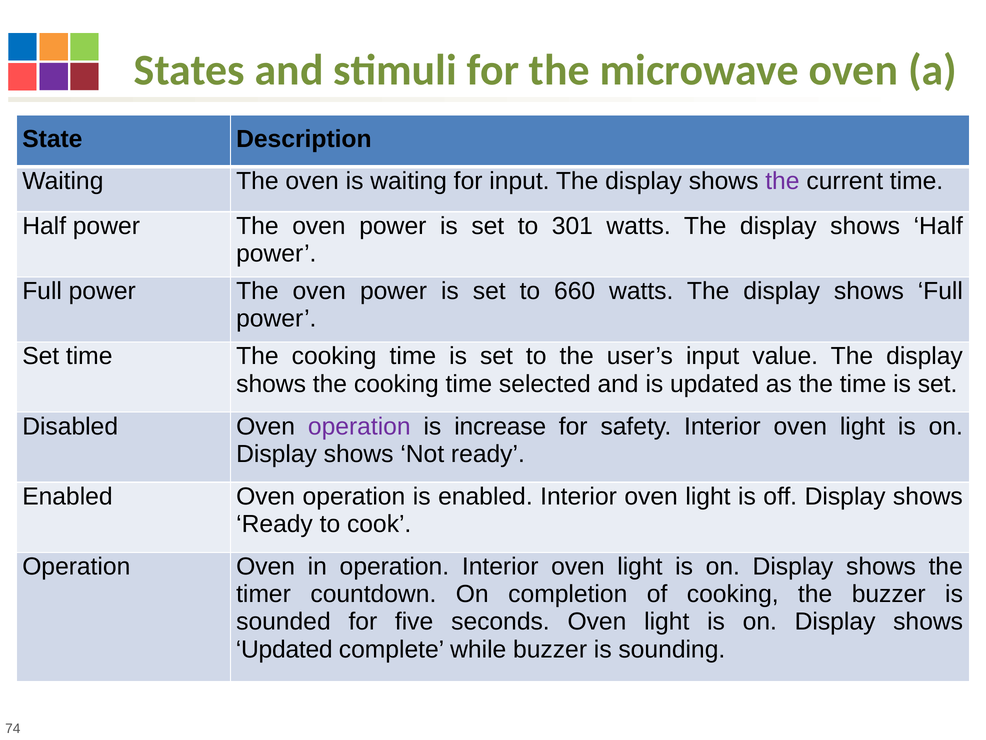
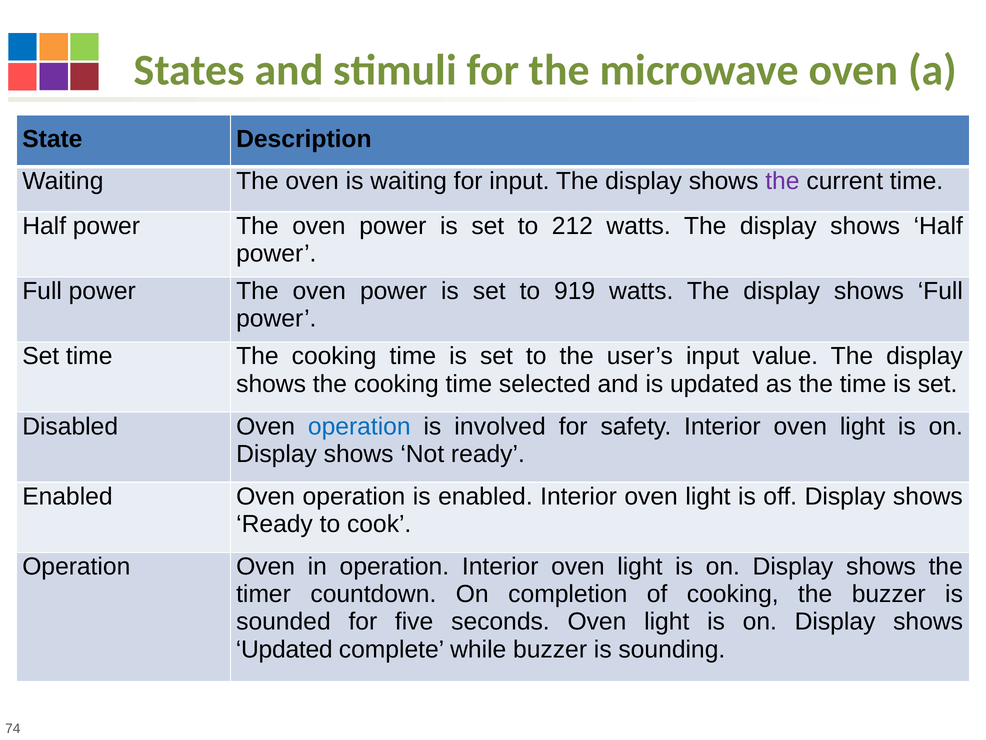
301: 301 -> 212 (572, 226)
660: 660 -> 919 (575, 291)
operation colour: purple -> blue (359, 426)
increase: increase -> involved (500, 426)
